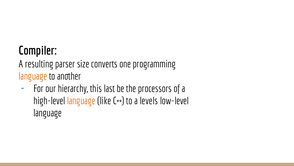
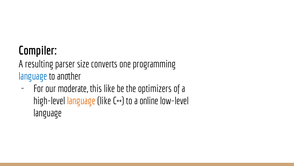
language colour: orange -> blue (33, 76)
hierarchy: hierarchy -> moderate (73, 88)
this last: last -> like (109, 88)
processors: processors -> optimizers (155, 88)
levels: levels -> online (149, 101)
